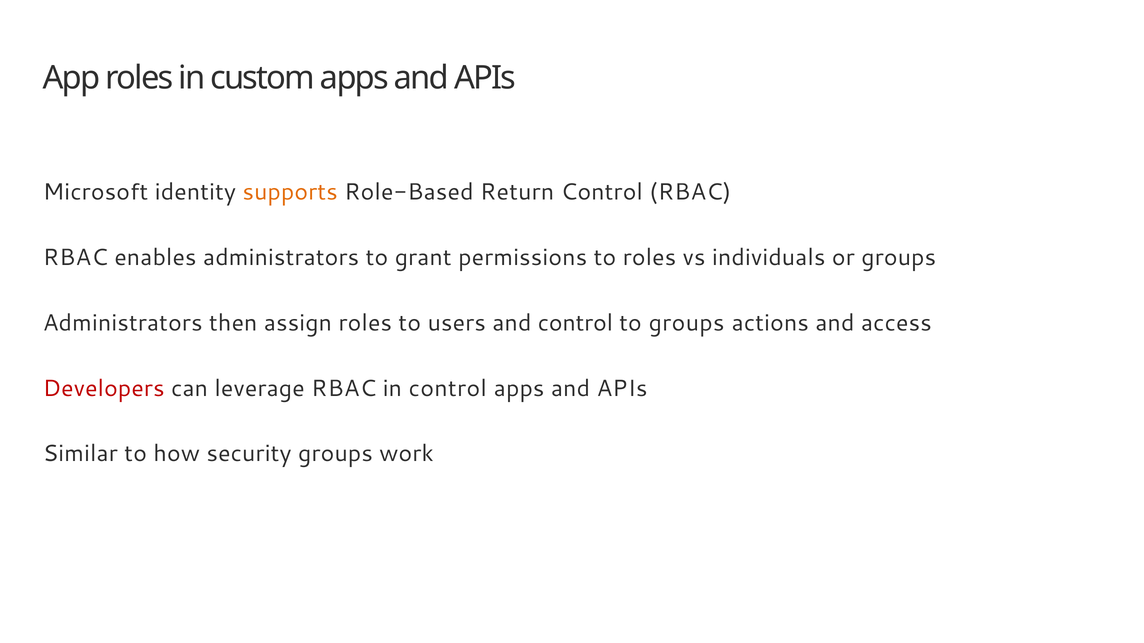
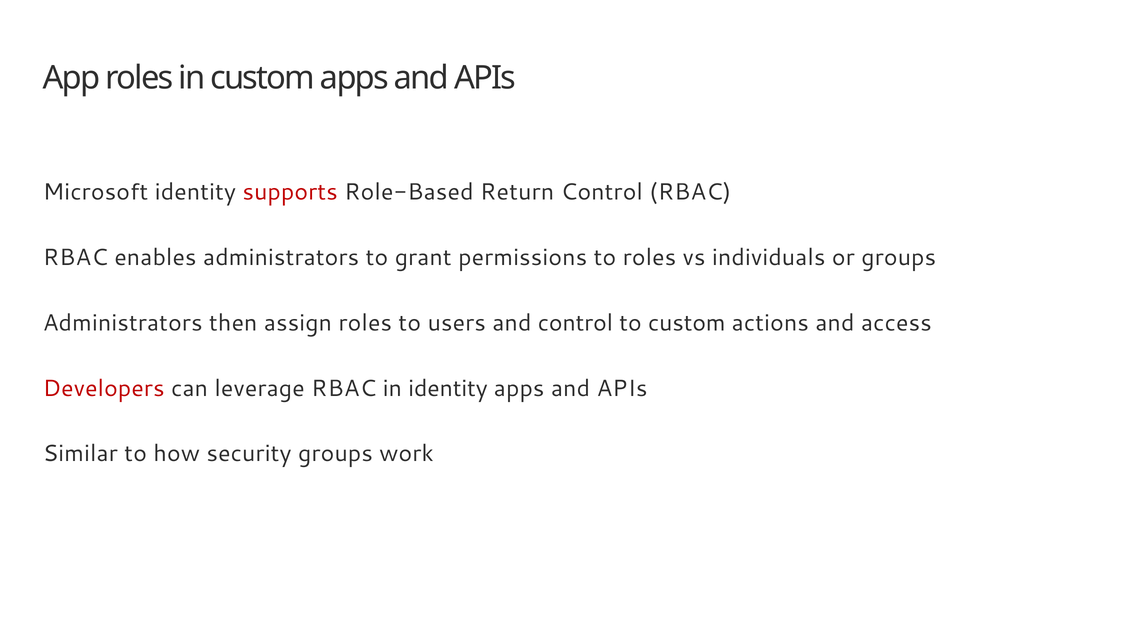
supports colour: orange -> red (290, 192)
to groups: groups -> custom (687, 323)
in control: control -> identity (448, 389)
